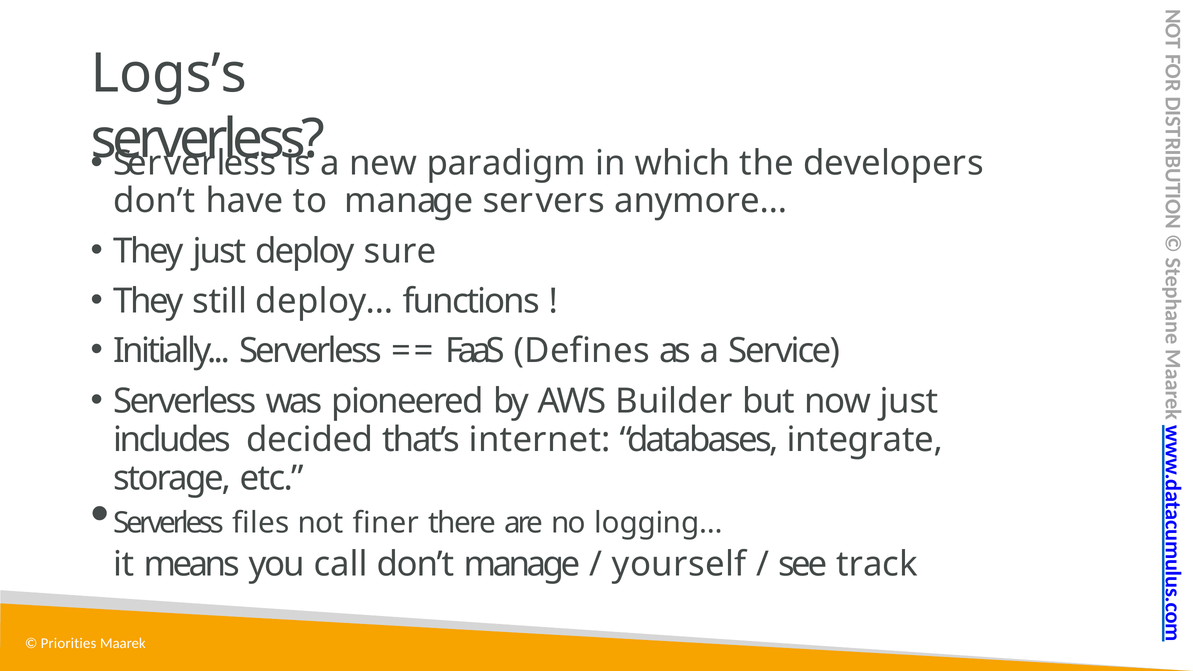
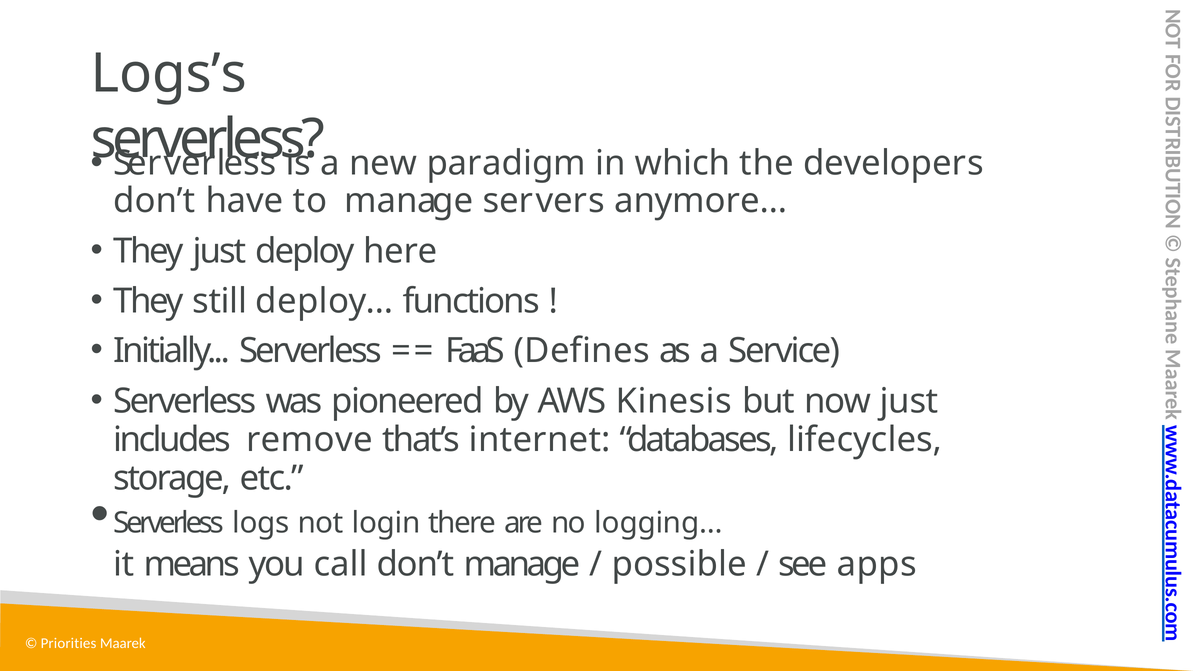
sure: sure -> here (400, 251)
Builder: Builder -> Kinesis (674, 401)
decided: decided -> remove (309, 440)
integrate: integrate -> lifecycles (865, 440)
files: files -> logs (261, 523)
finer: finer -> login (386, 523)
yourself: yourself -> possible (679, 564)
track: track -> apps (877, 564)
